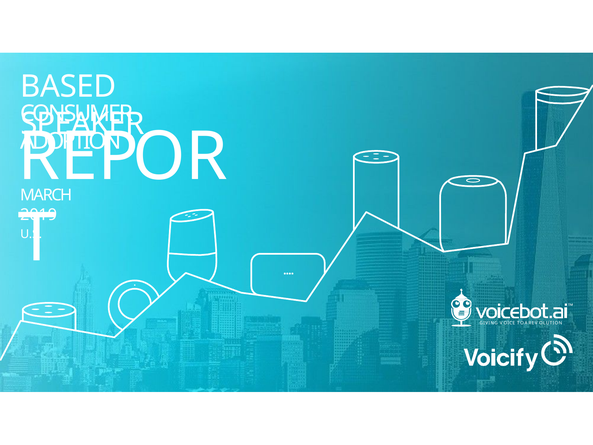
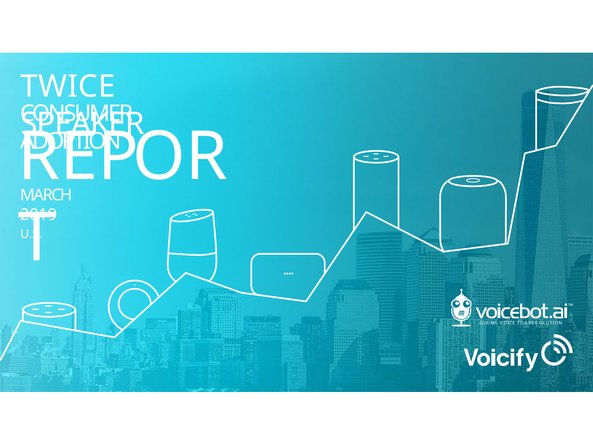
BASED: BASED -> TWICE (68, 86)
